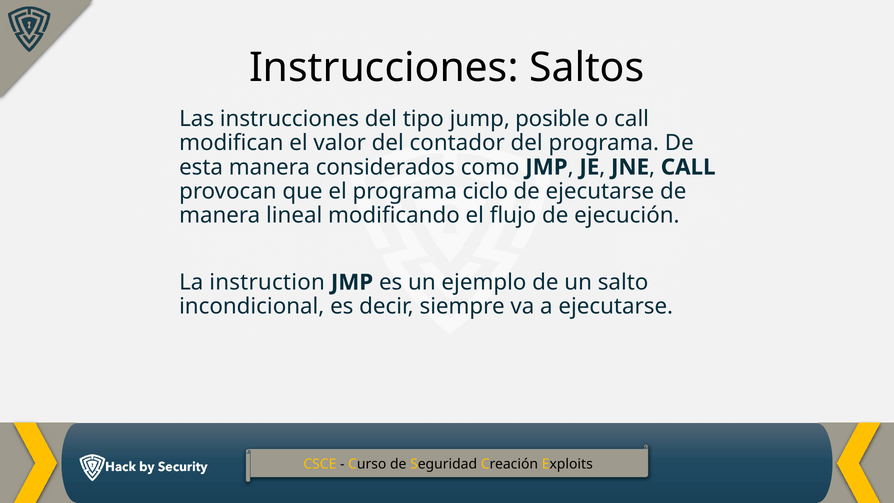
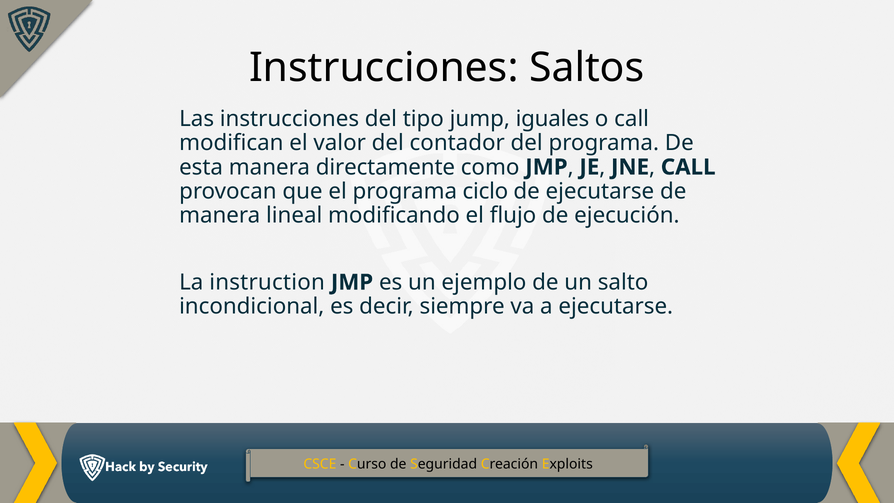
posible: posible -> iguales (552, 119)
considerados: considerados -> directamente (385, 167)
